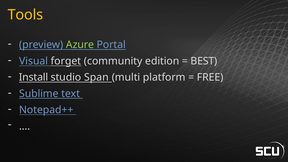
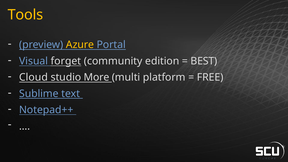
Azure colour: light green -> yellow (80, 45)
Install: Install -> Cloud (33, 77)
Span: Span -> More (97, 77)
